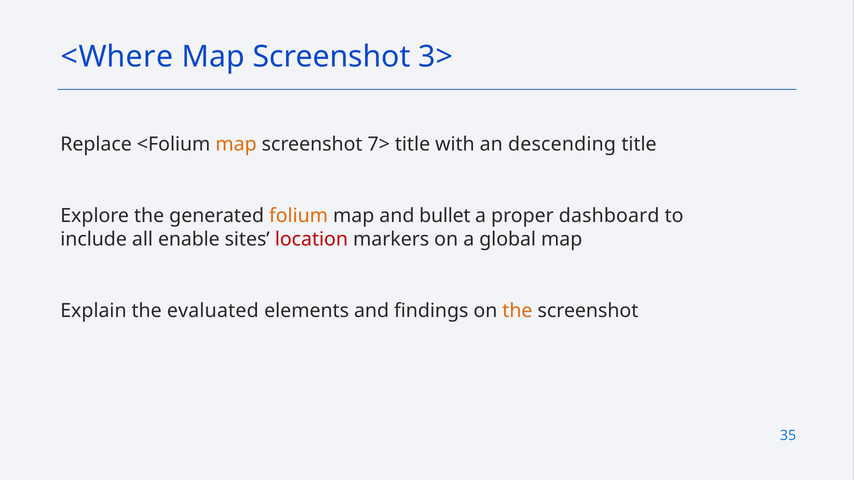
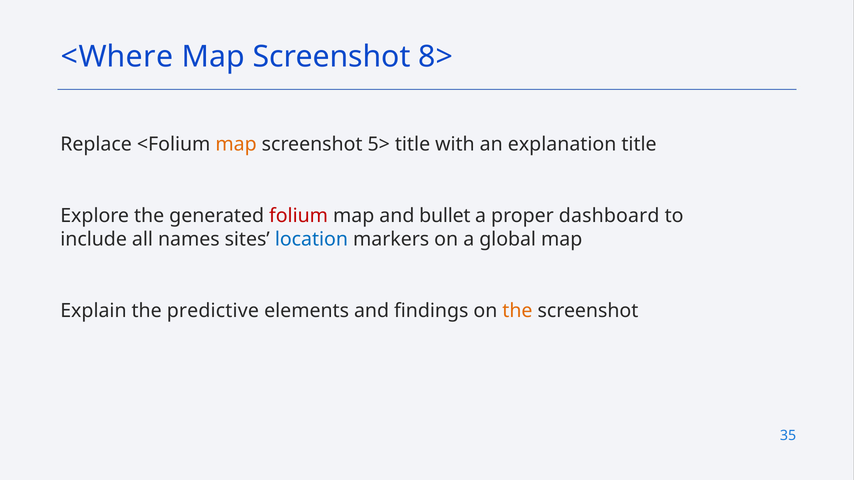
3>: 3> -> 8> (436, 57)
7>: 7> -> 5> (379, 144)
descending: descending -> explanation (562, 144)
folium colour: orange -> red (299, 216)
enable: enable -> names (189, 239)
location colour: red -> blue (311, 239)
evaluated: evaluated -> predictive (213, 311)
